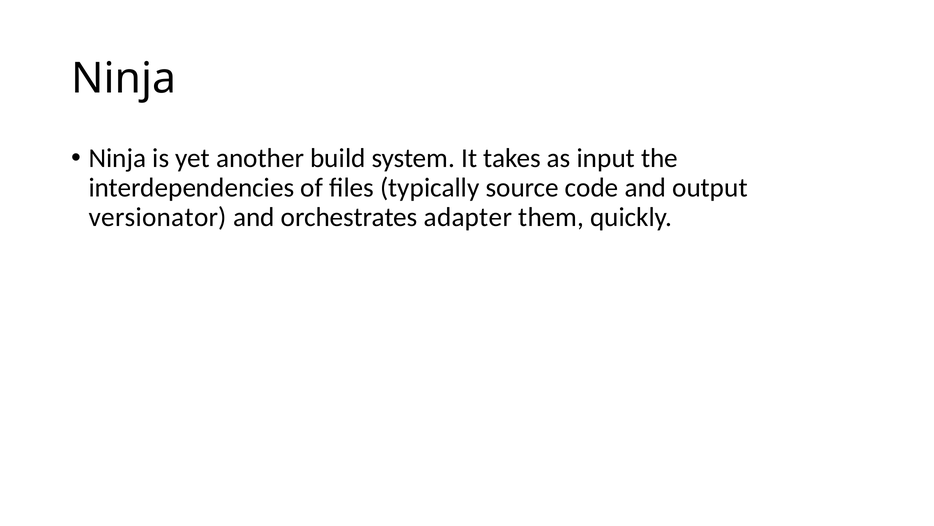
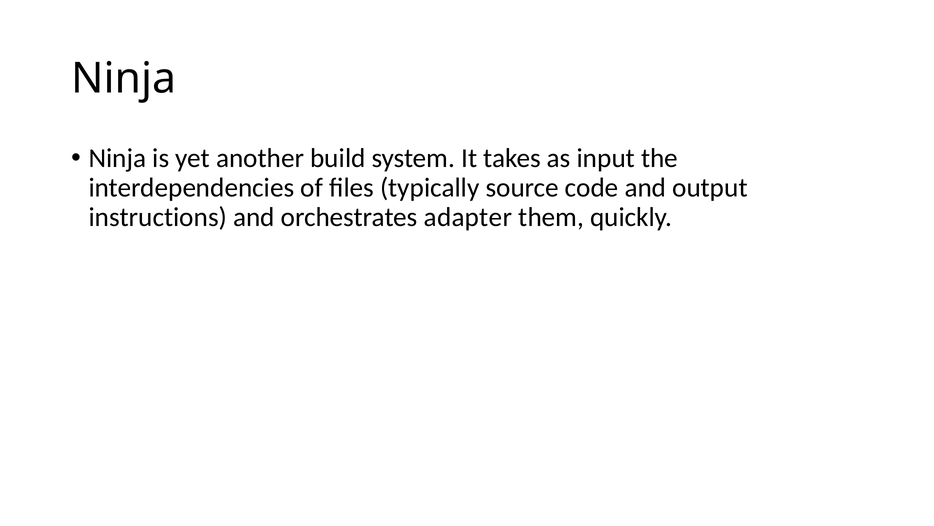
versionator: versionator -> instructions (158, 217)
